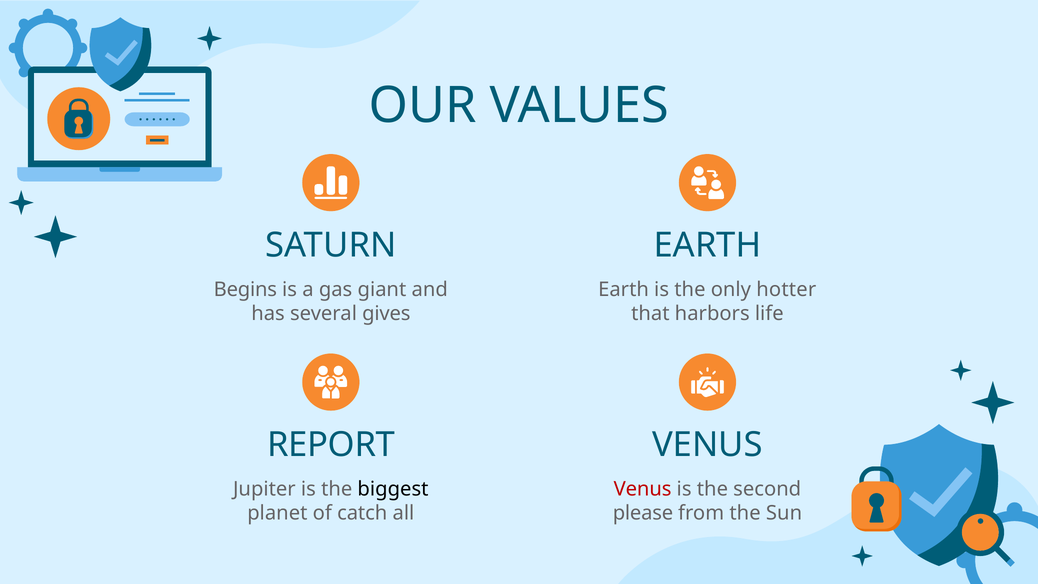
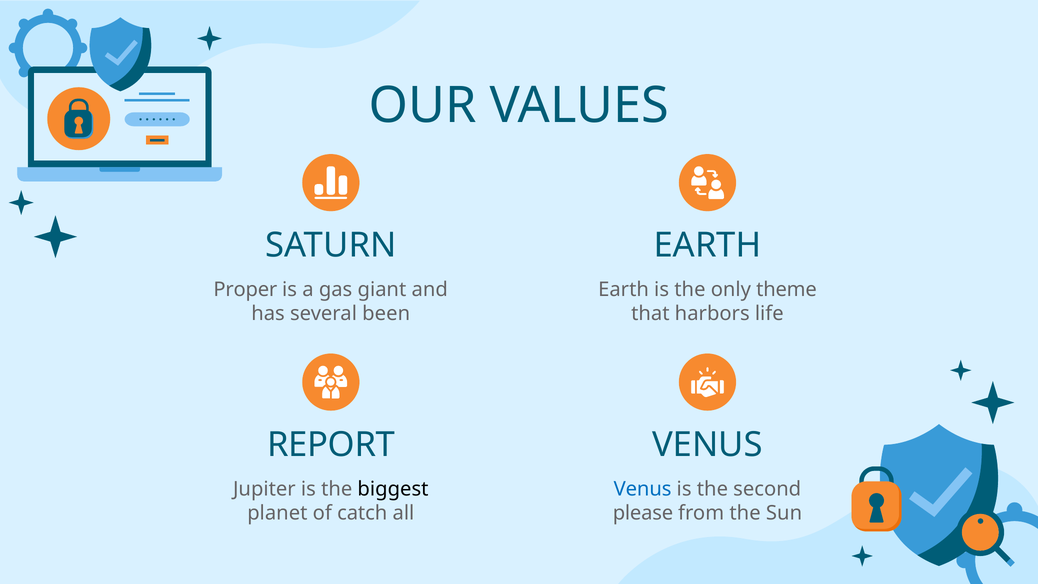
Begins: Begins -> Proper (245, 289)
hotter: hotter -> theme (786, 289)
gives: gives -> been (386, 314)
Venus colour: red -> blue (643, 489)
